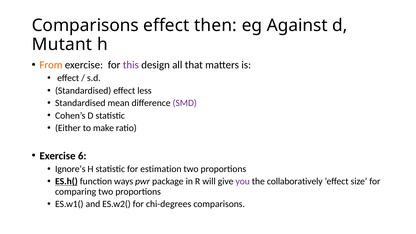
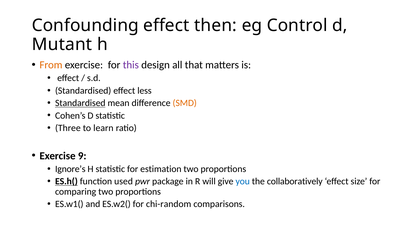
Comparisons: Comparisons -> Confounding (85, 26)
Against: Against -> Control (297, 26)
Standardised underline: none -> present (80, 103)
SMD colour: purple -> orange (185, 103)
Either: Either -> Three (68, 128)
make: make -> learn (103, 128)
6: 6 -> 9 (82, 156)
ways: ways -> used (124, 181)
you colour: purple -> blue (243, 181)
chi-degrees: chi-degrees -> chi-random (169, 204)
